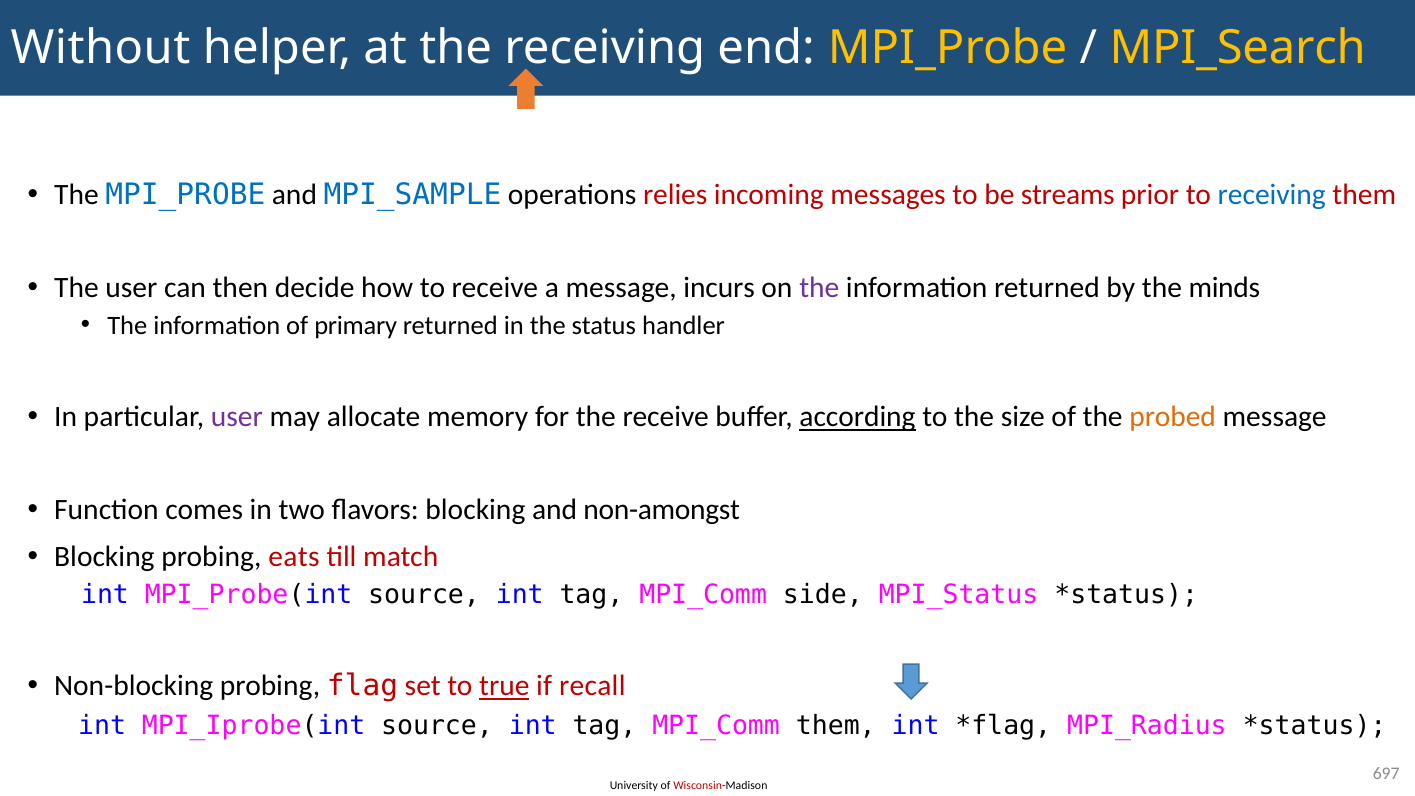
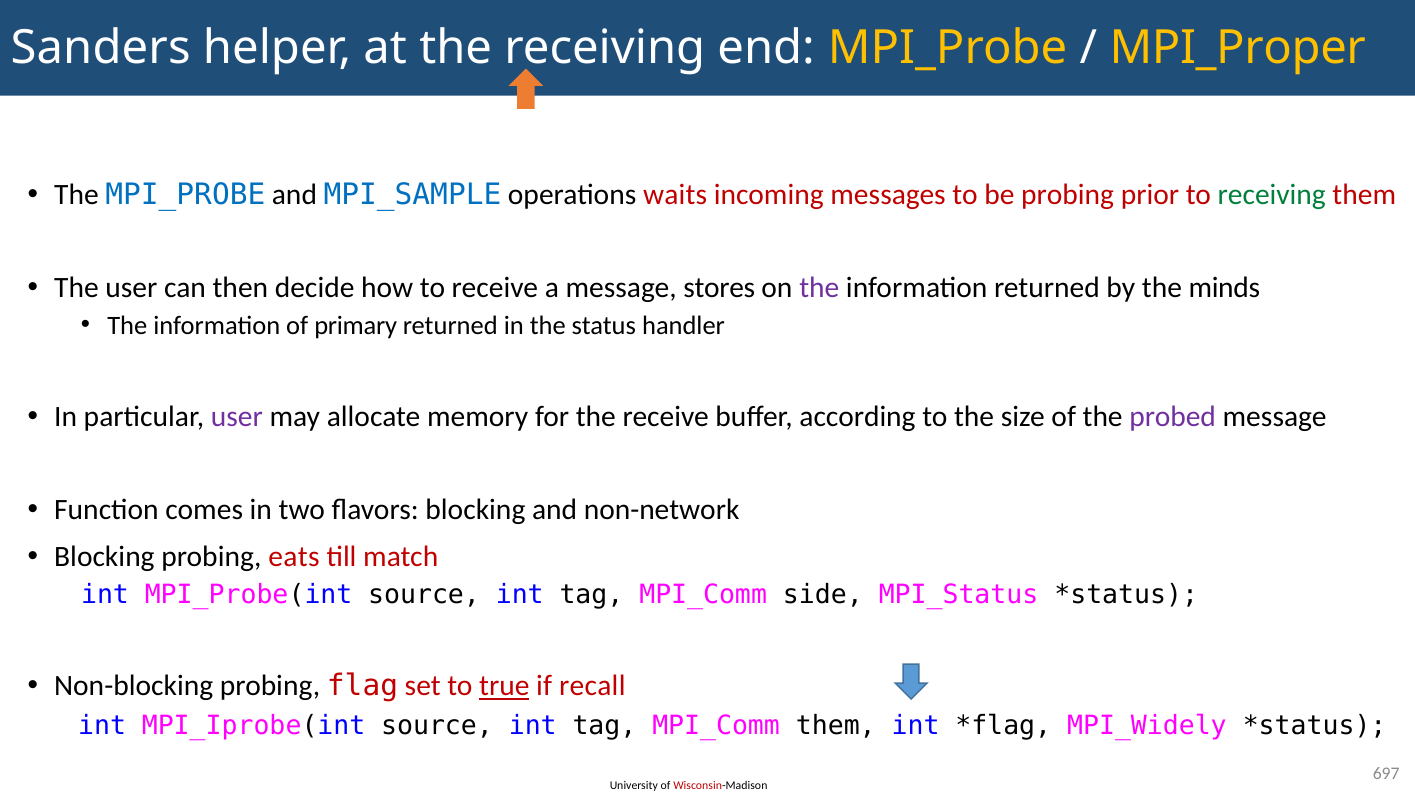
Without: Without -> Sanders (101, 47)
MPI_Search: MPI_Search -> MPI_Proper (1238, 47)
relies: relies -> waits (675, 195)
be streams: streams -> probing (1068, 195)
receiving colour: blue -> green (1272, 195)
incurs: incurs -> stores (719, 288)
according underline: present -> none (857, 417)
probed colour: orange -> purple (1173, 417)
non-amongst: non-amongst -> non-network (662, 510)
MPI_Radius: MPI_Radius -> MPI_Widely (1147, 726)
